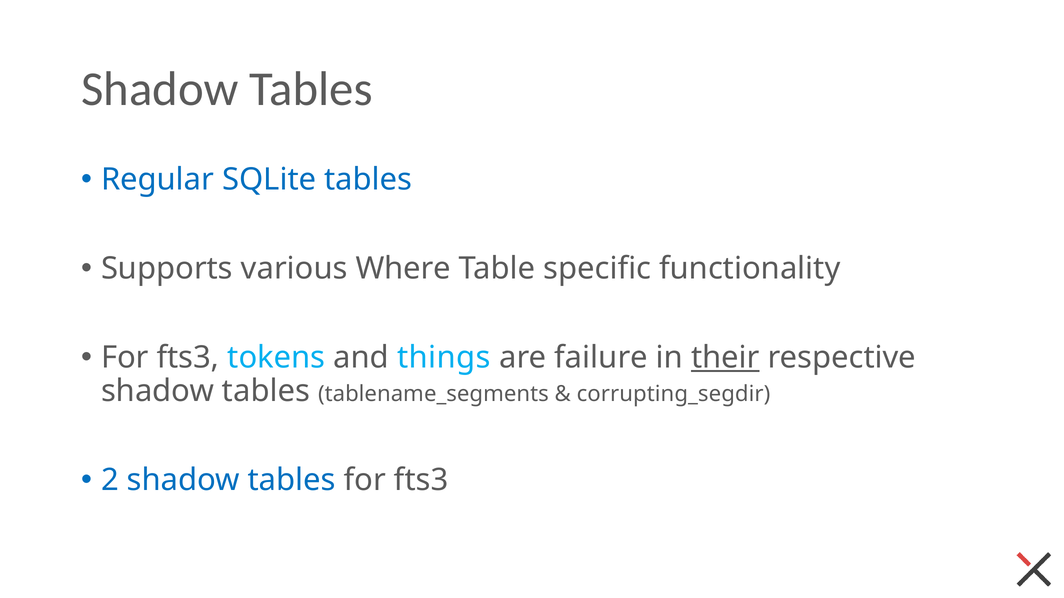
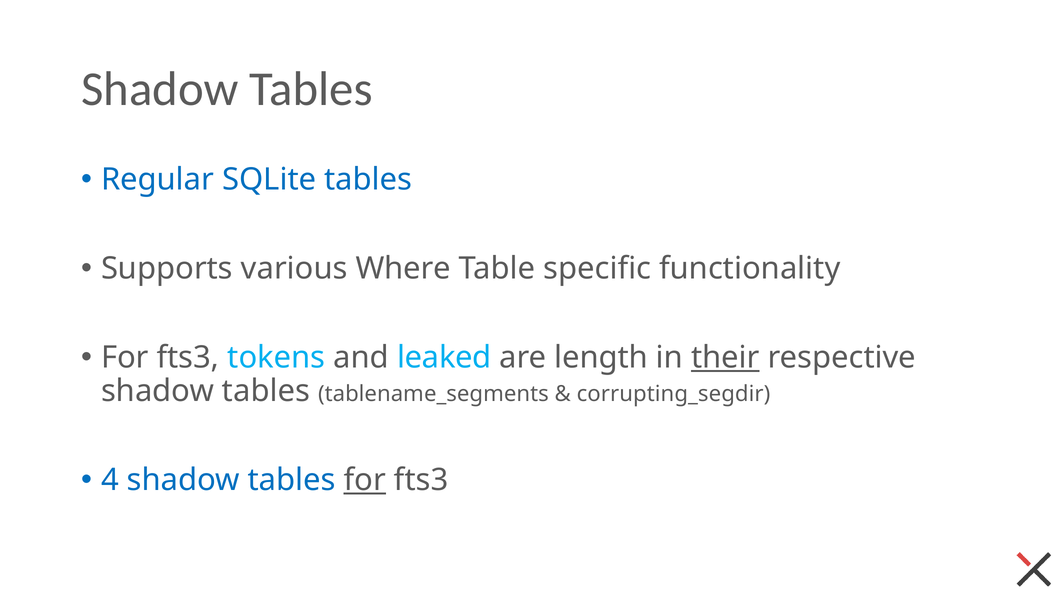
things: things -> leaked (444, 358)
failure: failure -> length (601, 358)
2: 2 -> 4 (110, 480)
for underline: none -> present (365, 480)
